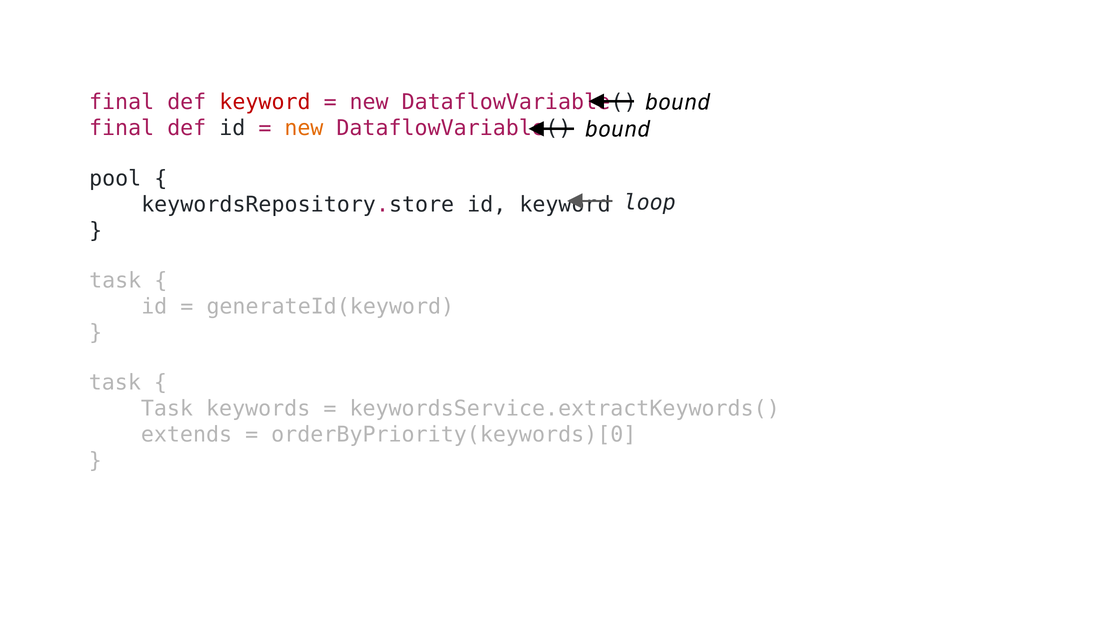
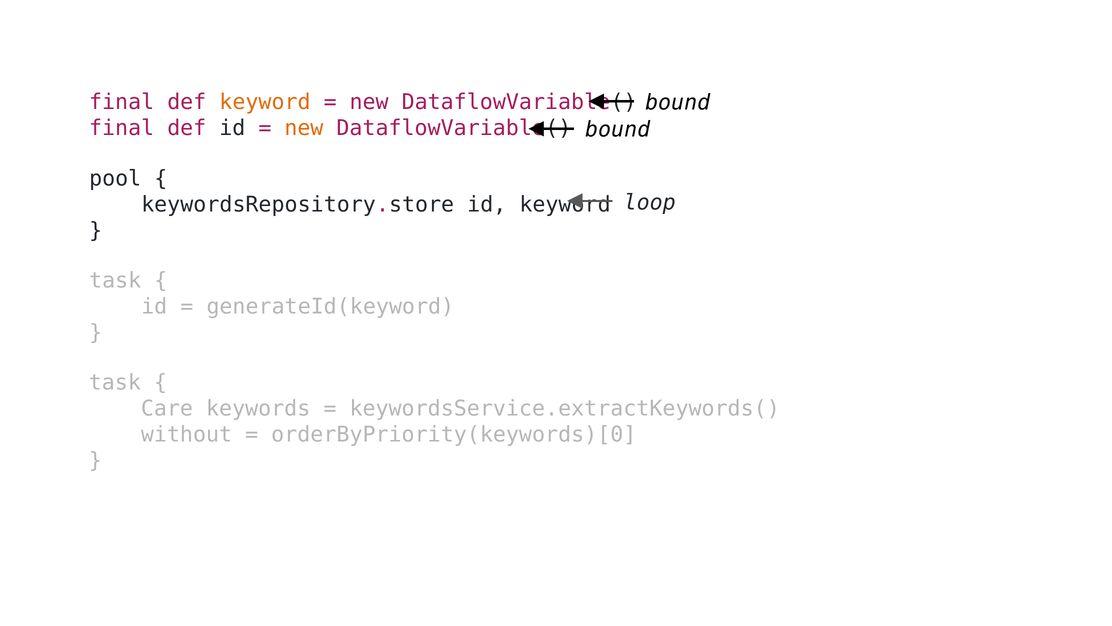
keyword colour: red -> orange (265, 102)
Task: Task -> Care (167, 409)
extends: extends -> without (186, 434)
